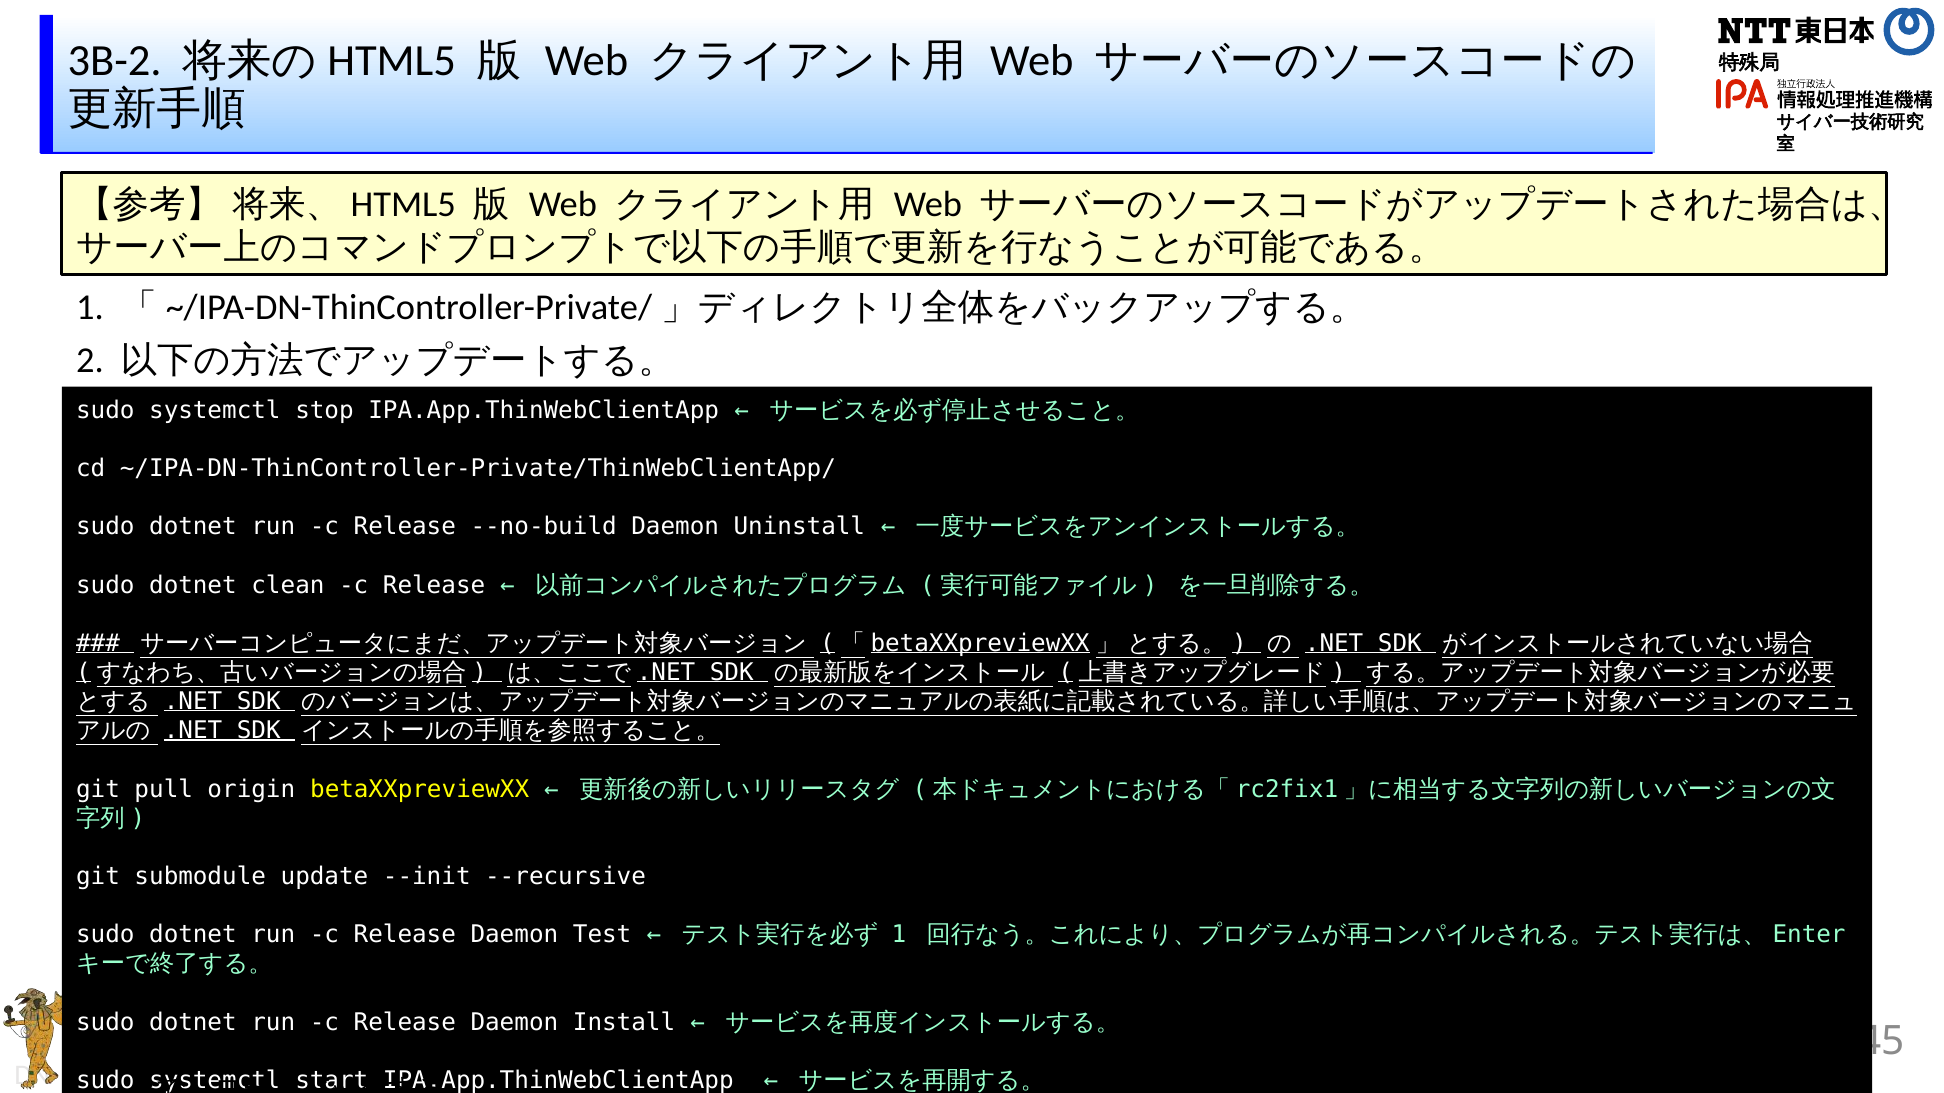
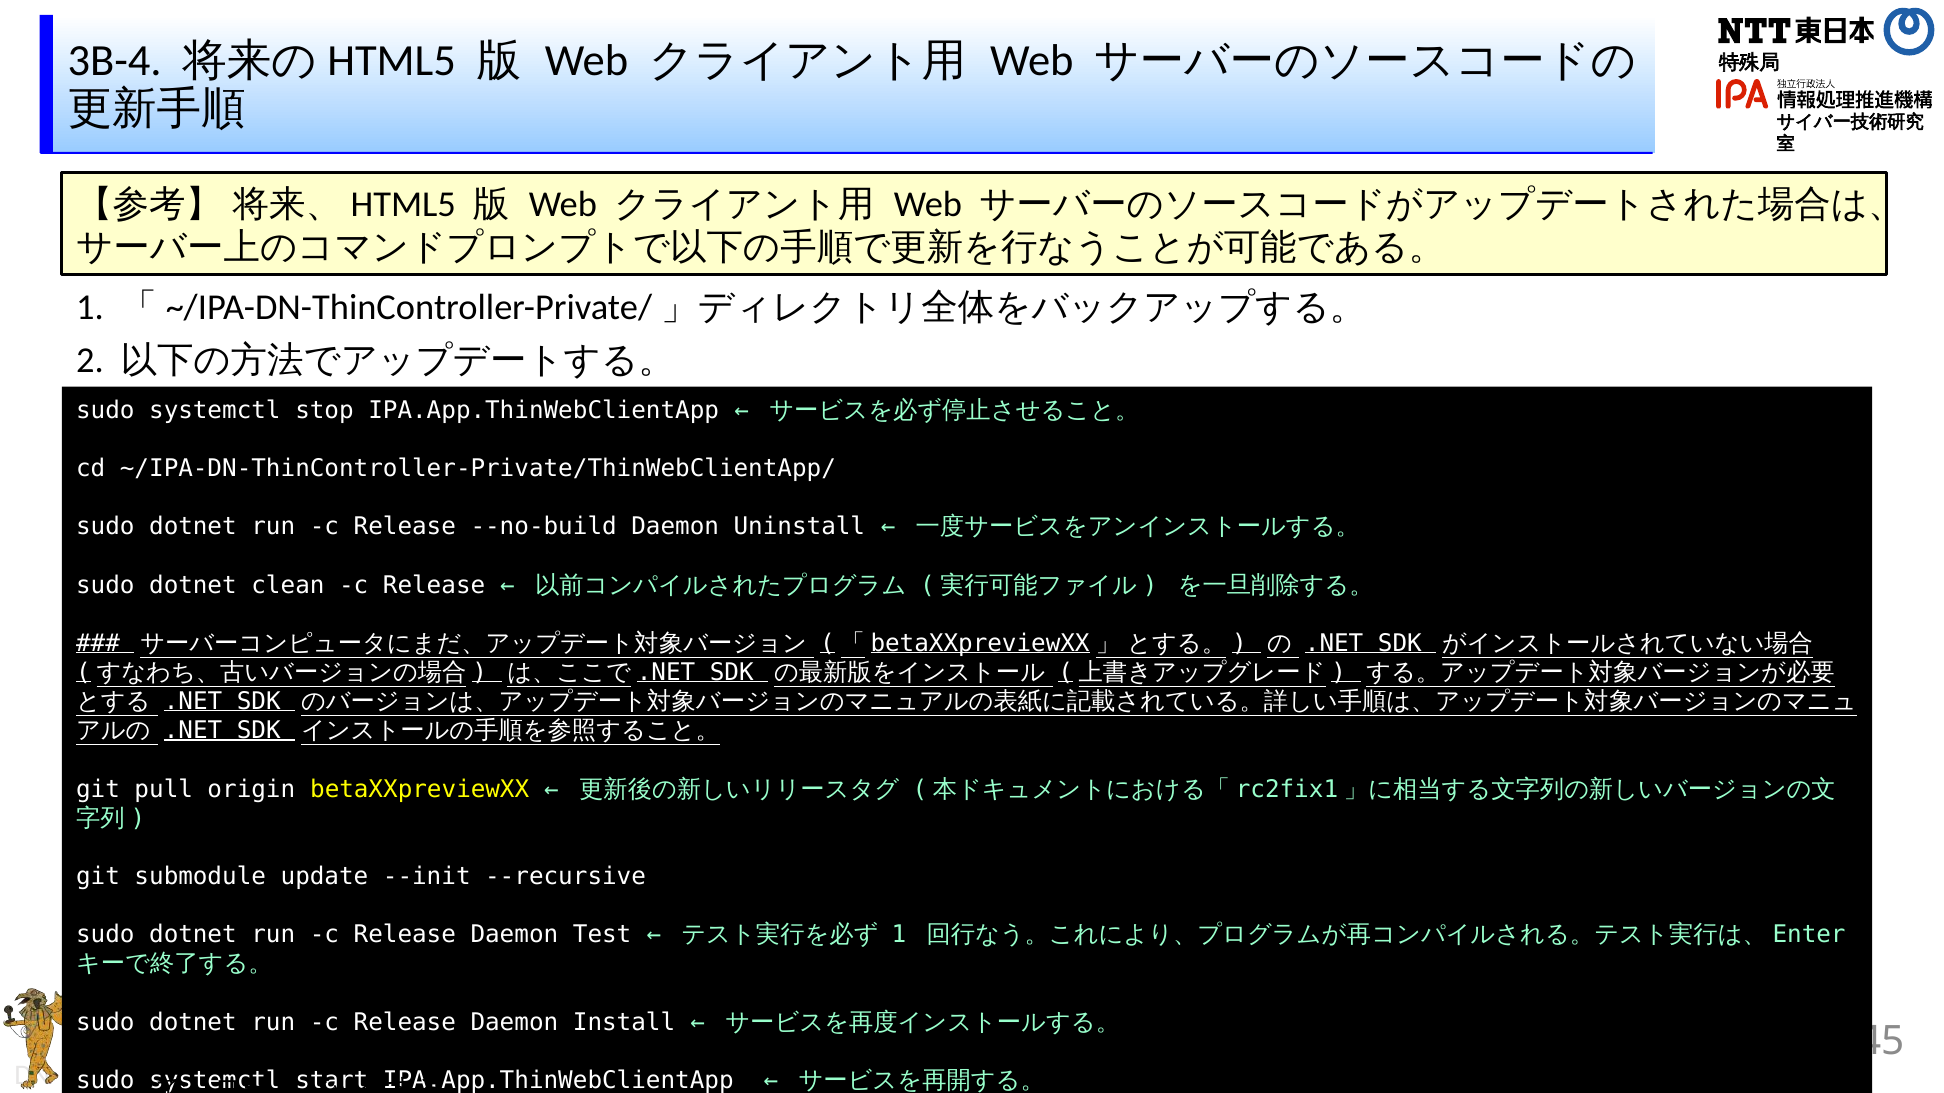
3B-2: 3B-2 -> 3B-4 (115, 60)
